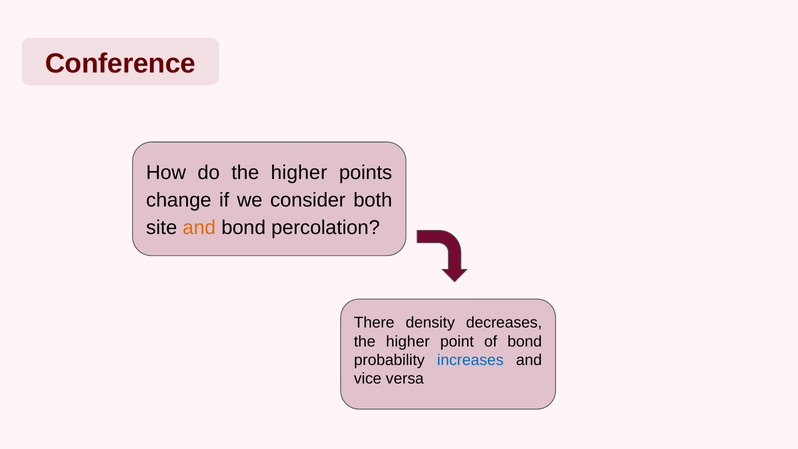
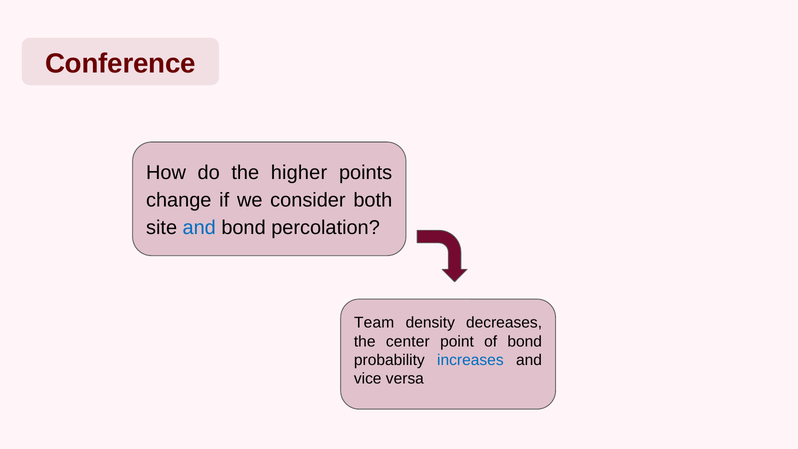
and colour: orange -> blue (199, 227)
There: There -> Team (374, 323)
higher: higher -> center (408, 341)
